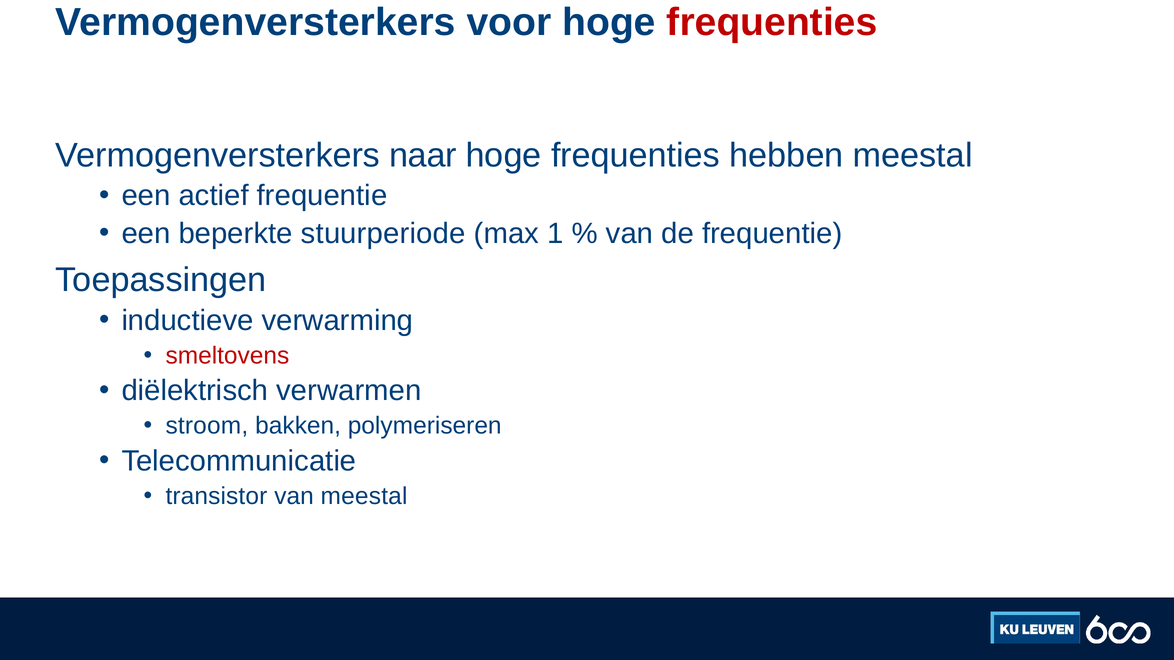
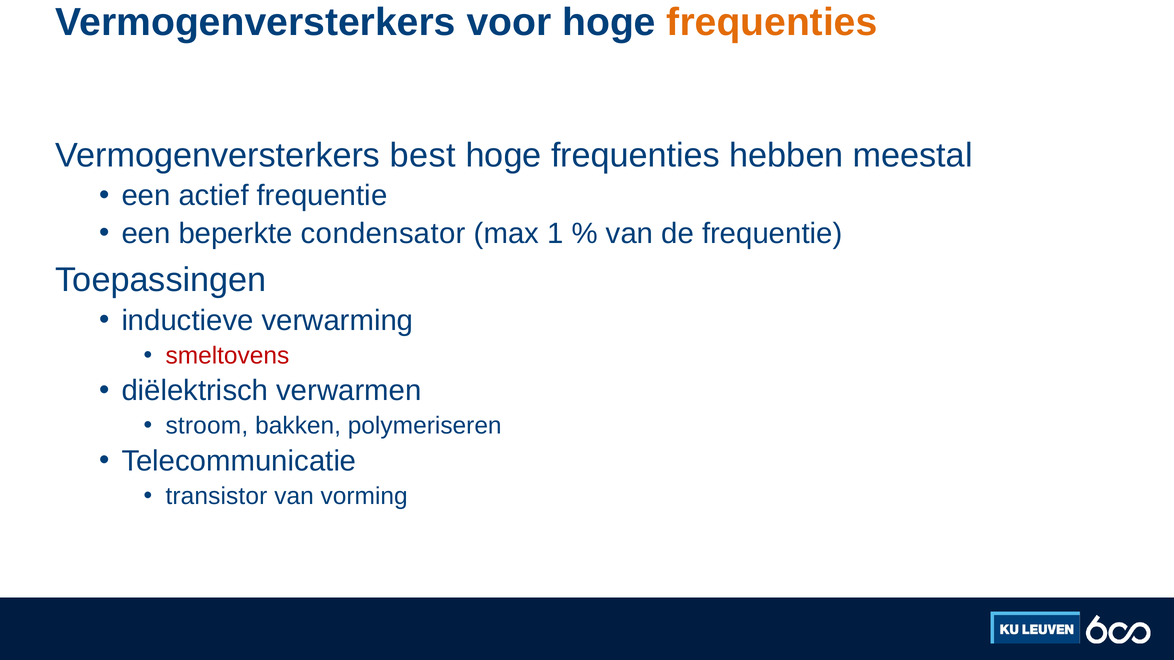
frequenties colour: red -> orange (772, 22)
naar: naar -> best (423, 155)
stuurperiode: stuurperiode -> condensator (383, 234)
van meestal: meestal -> vorming (364, 496)
